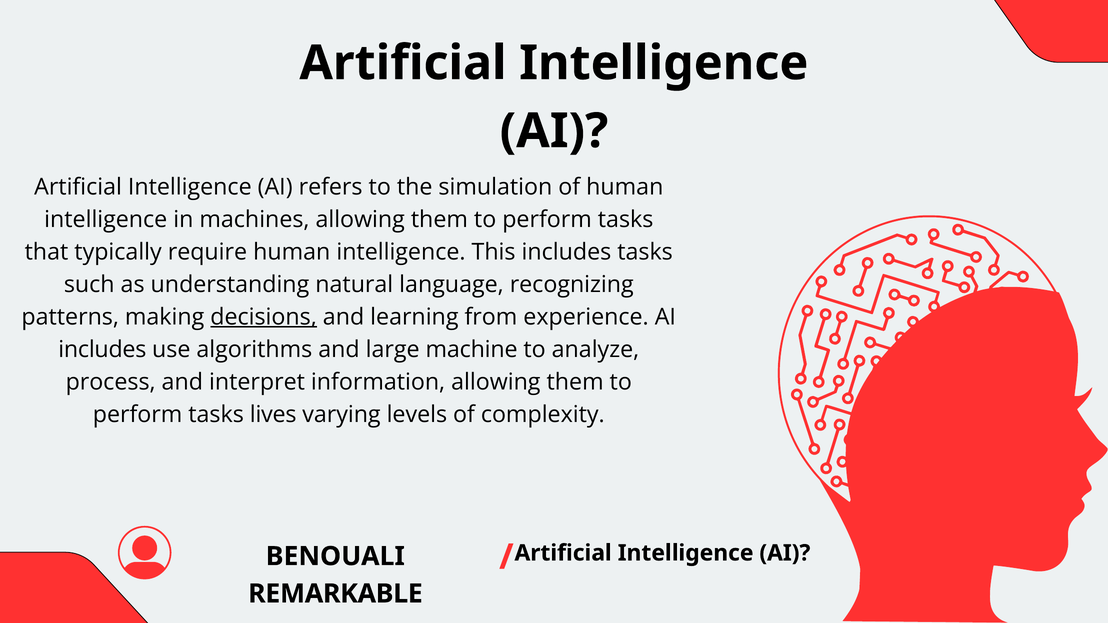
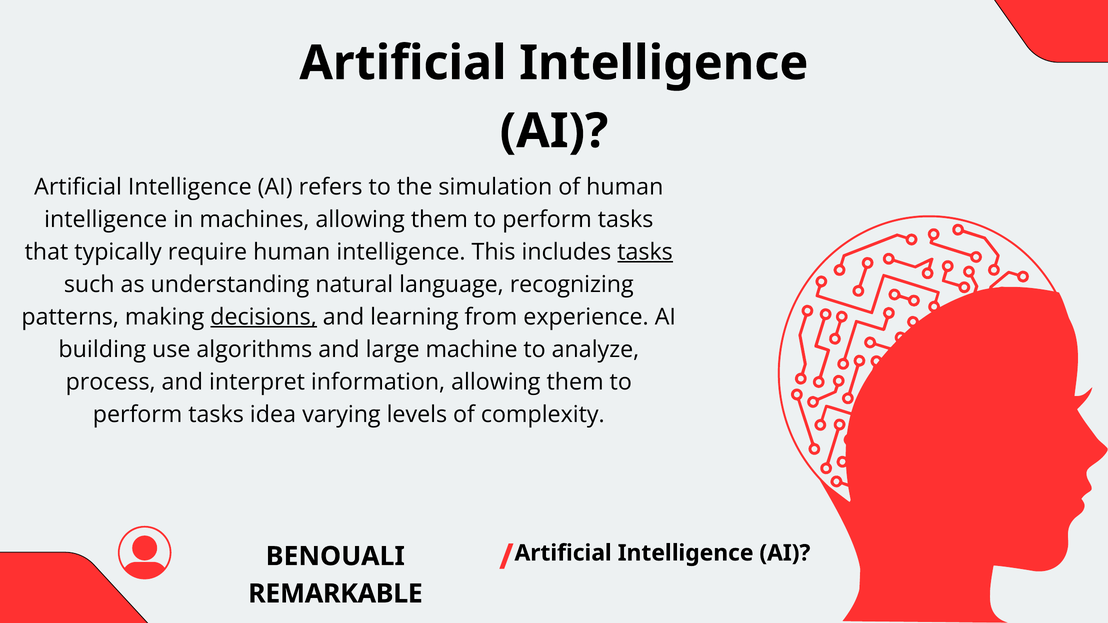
tasks underline: none -> present (645, 252)
includes: includes -> building (102, 350)
lives: lives -> idea (273, 415)
